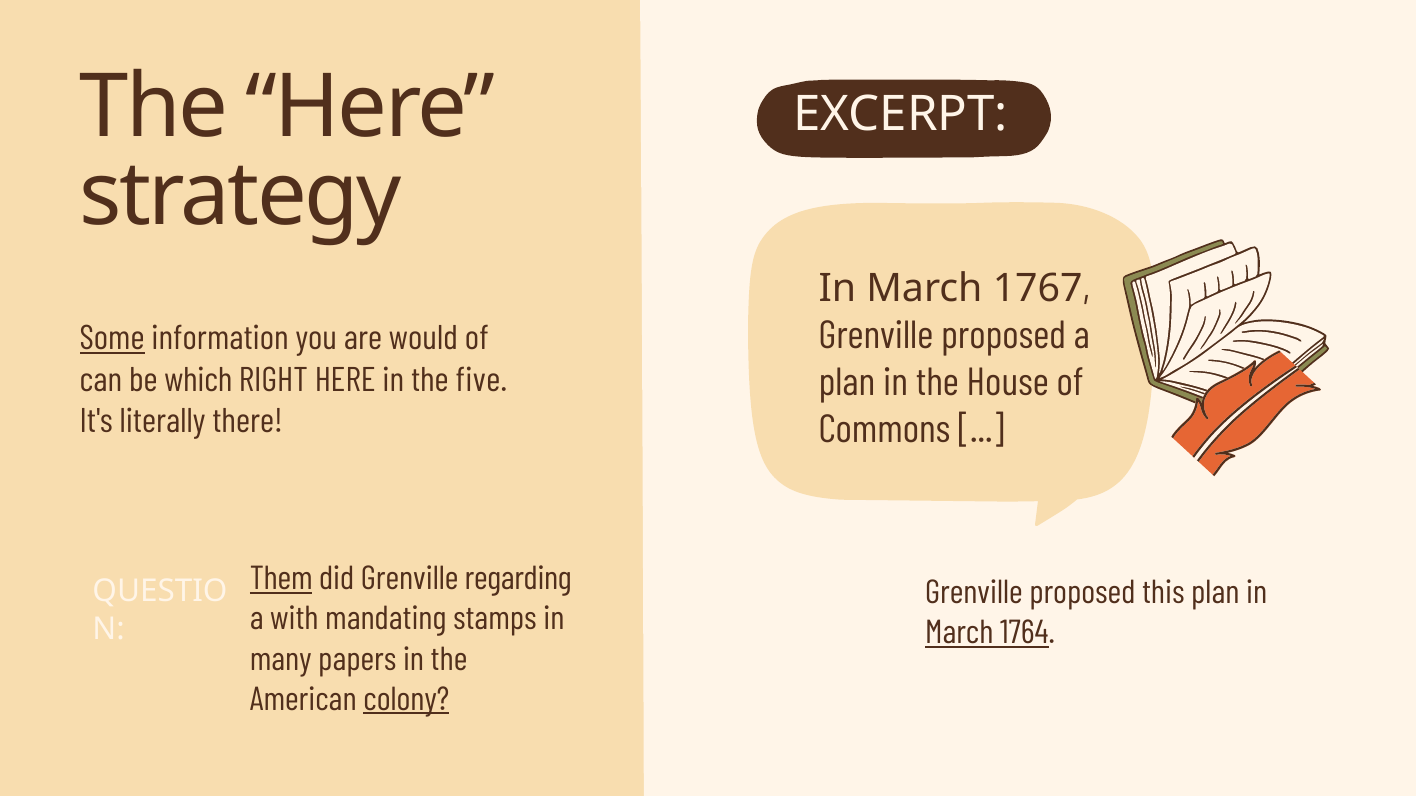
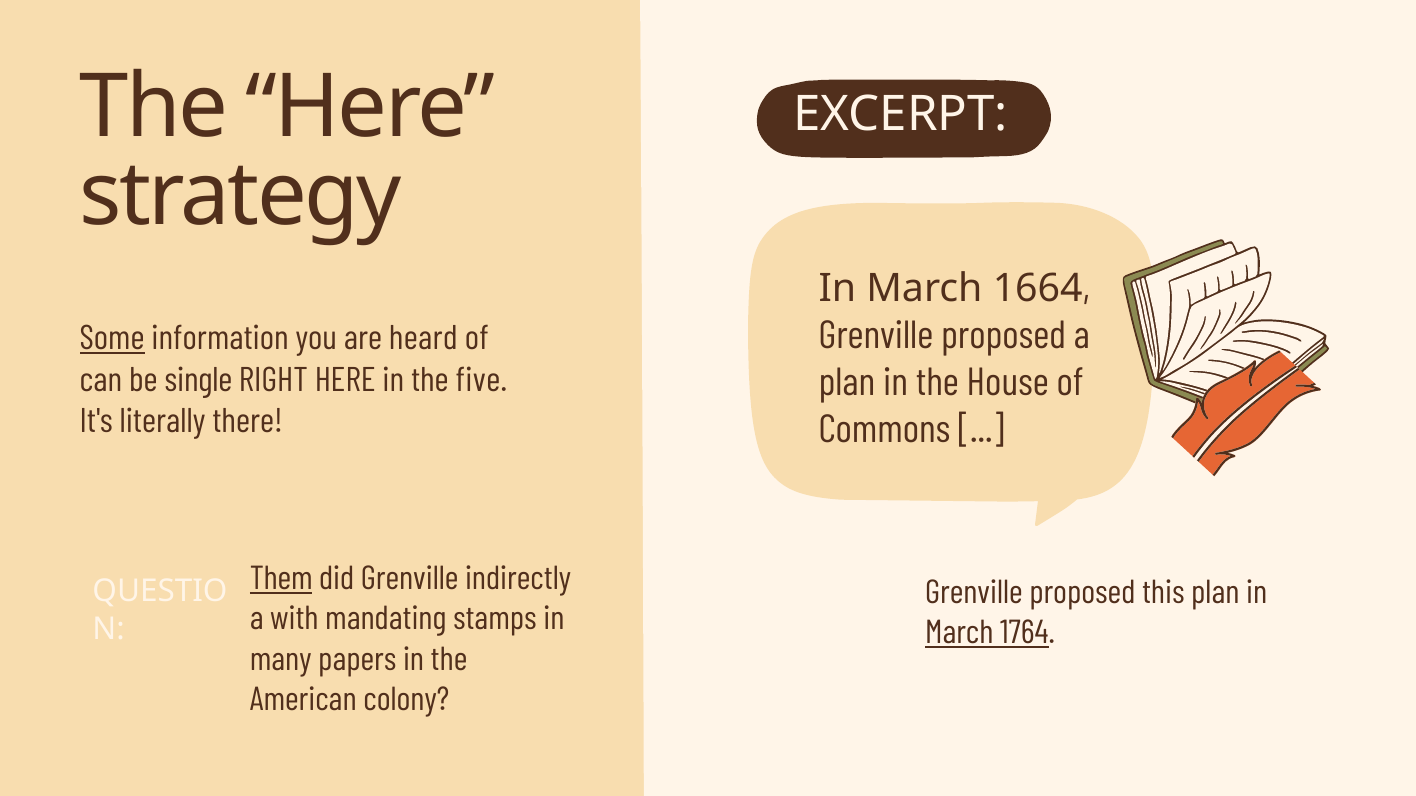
1767: 1767 -> 1664 (1038, 288)
would: would -> heard (423, 339)
which: which -> single (198, 380)
regarding: regarding -> indirectly (518, 579)
colony underline: present -> none (406, 700)
